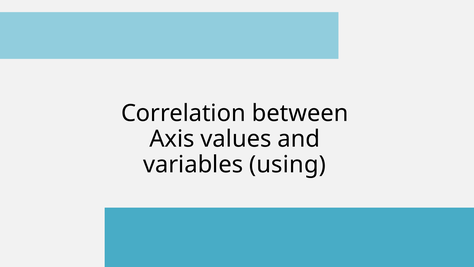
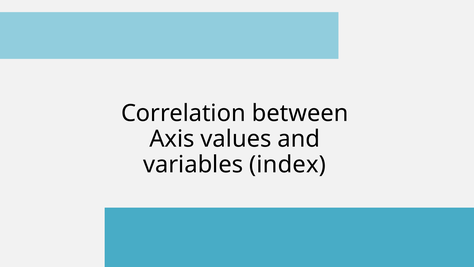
using: using -> index (288, 164)
